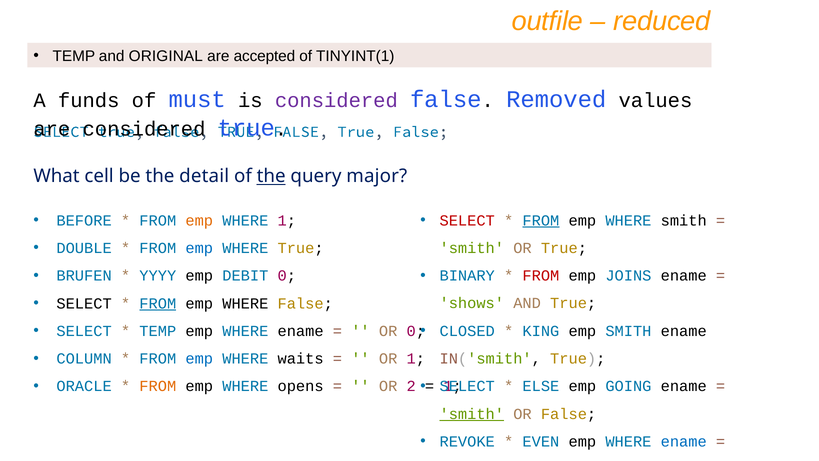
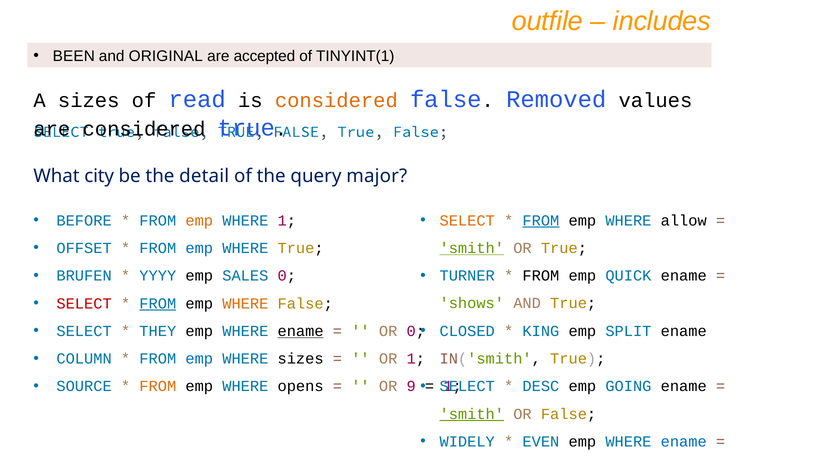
reduced: reduced -> includes (662, 21)
TEMP: TEMP -> BEEN (74, 56)
A funds: funds -> sizes (89, 100)
must: must -> read (197, 99)
considered colour: purple -> orange (336, 100)
cell: cell -> city (99, 176)
the underline: present -> none (271, 176)
SELECT colour: red -> orange (467, 220)
WHERE smith: smith -> allow (684, 220)
DOUBLE: DOUBLE -> OFFSET (84, 248)
smith underline: none -> present (472, 248)
DEBIT: DEBIT -> SALES (245, 276)
BINARY: BINARY -> TURNER (467, 276)
FROM colour: red -> black (541, 276)
JOINS: JOINS -> QUICK (628, 276)
SELECT colour: black -> red (84, 303)
WHERE colour: black -> orange (245, 303)
TEMP: TEMP -> THEY (158, 331)
ename underline: none -> present (301, 331)
emp SMITH: SMITH -> SPLIT (628, 331)
WHERE waits: waits -> sizes (301, 359)
ORACLE: ORACLE -> SOURCE (84, 386)
2: 2 -> 9 (411, 386)
ELSE: ELSE -> DESC (541, 386)
REVOKE: REVOKE -> WIDELY (467, 441)
